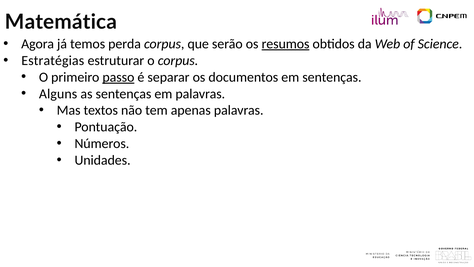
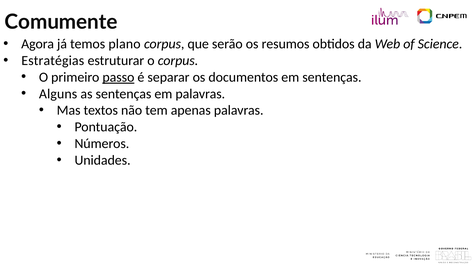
Matemática: Matemática -> Comumente (61, 22)
perda: perda -> plano (124, 44)
resumos underline: present -> none (286, 44)
